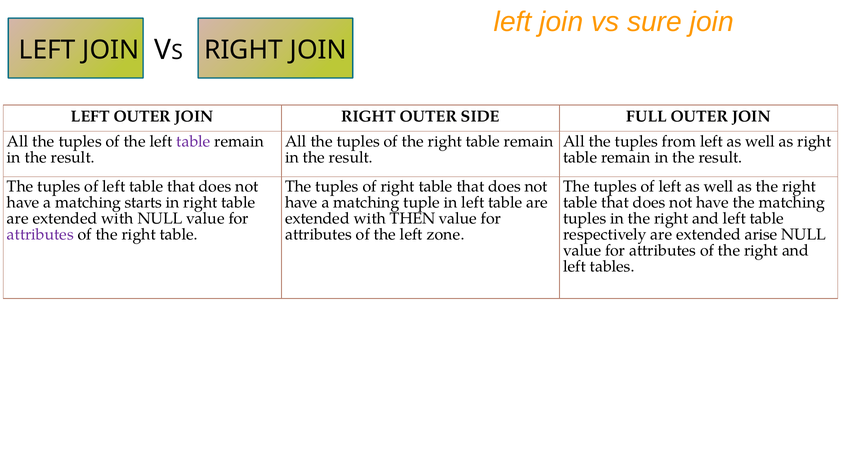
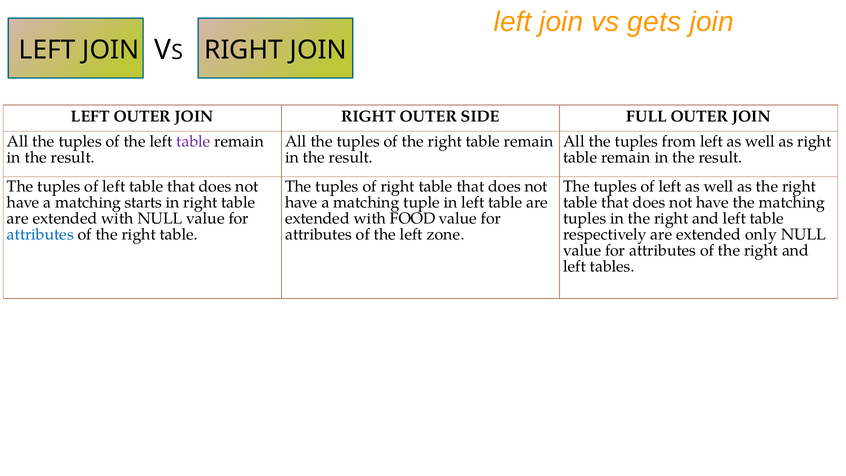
sure: sure -> gets (654, 22)
THEN: THEN -> FOOD (413, 219)
attributes colour: purple -> blue (40, 235)
arise: arise -> only (761, 235)
